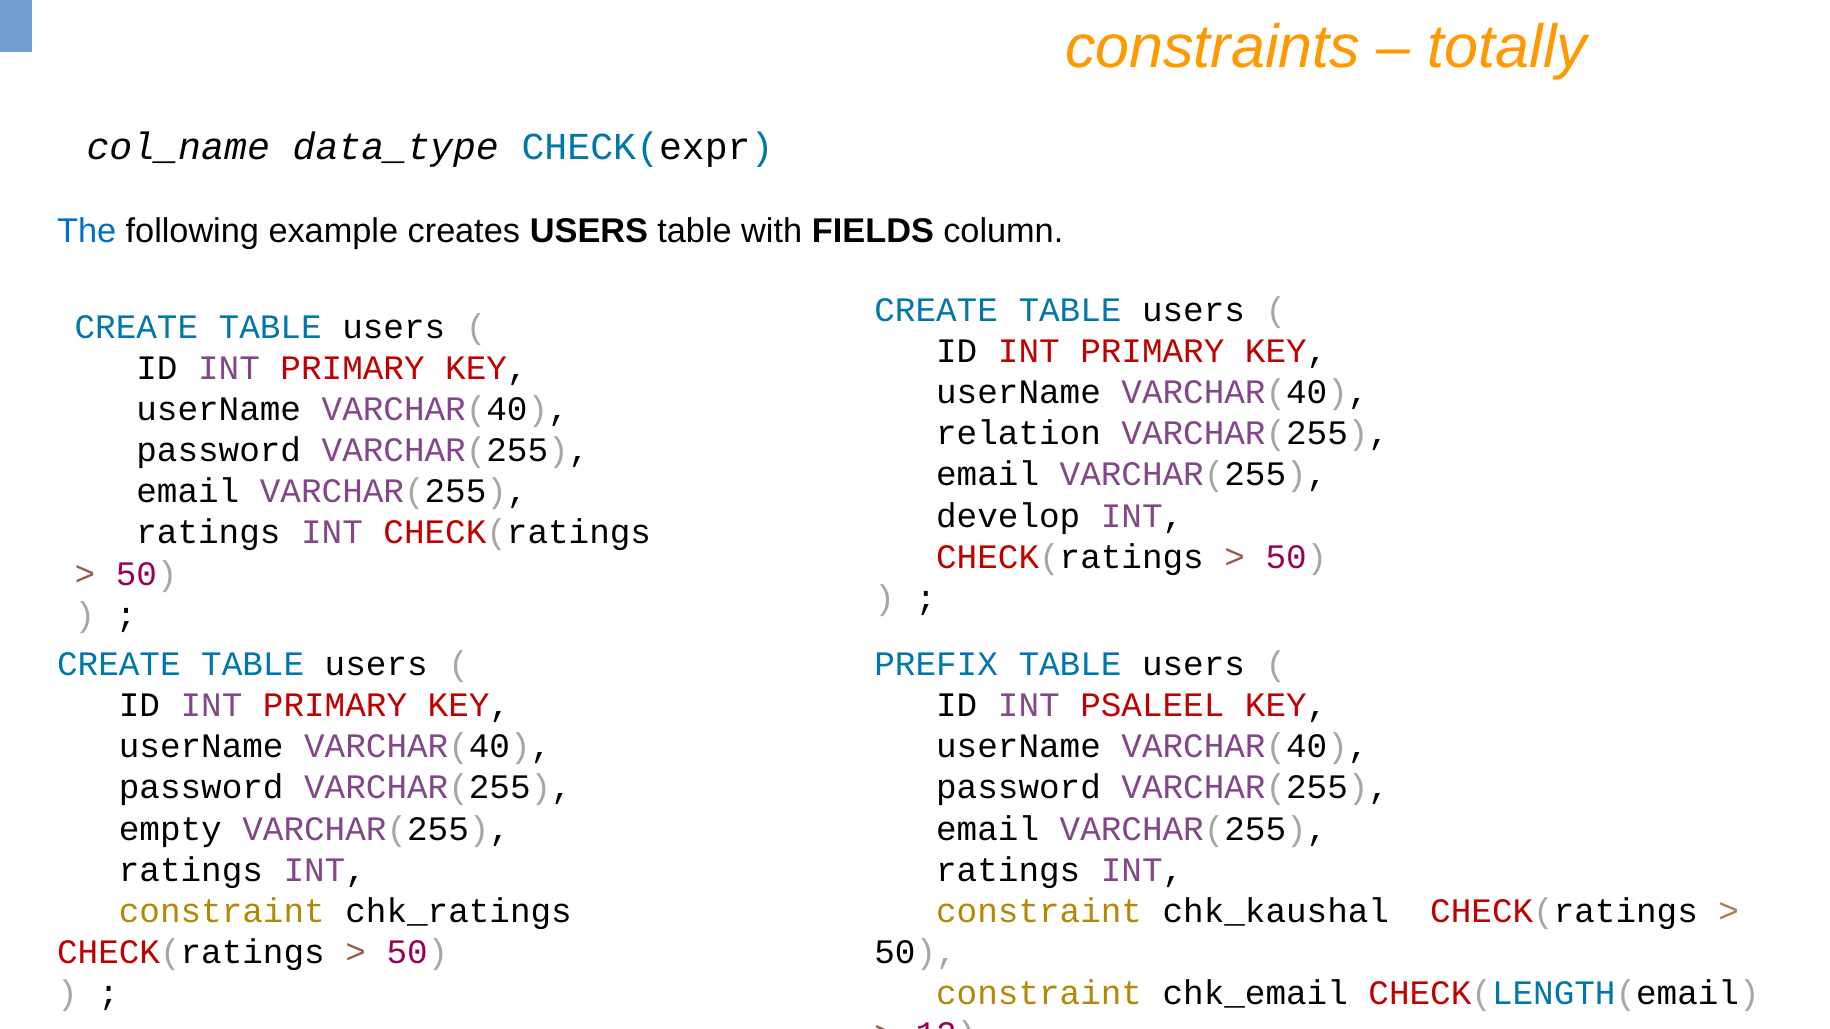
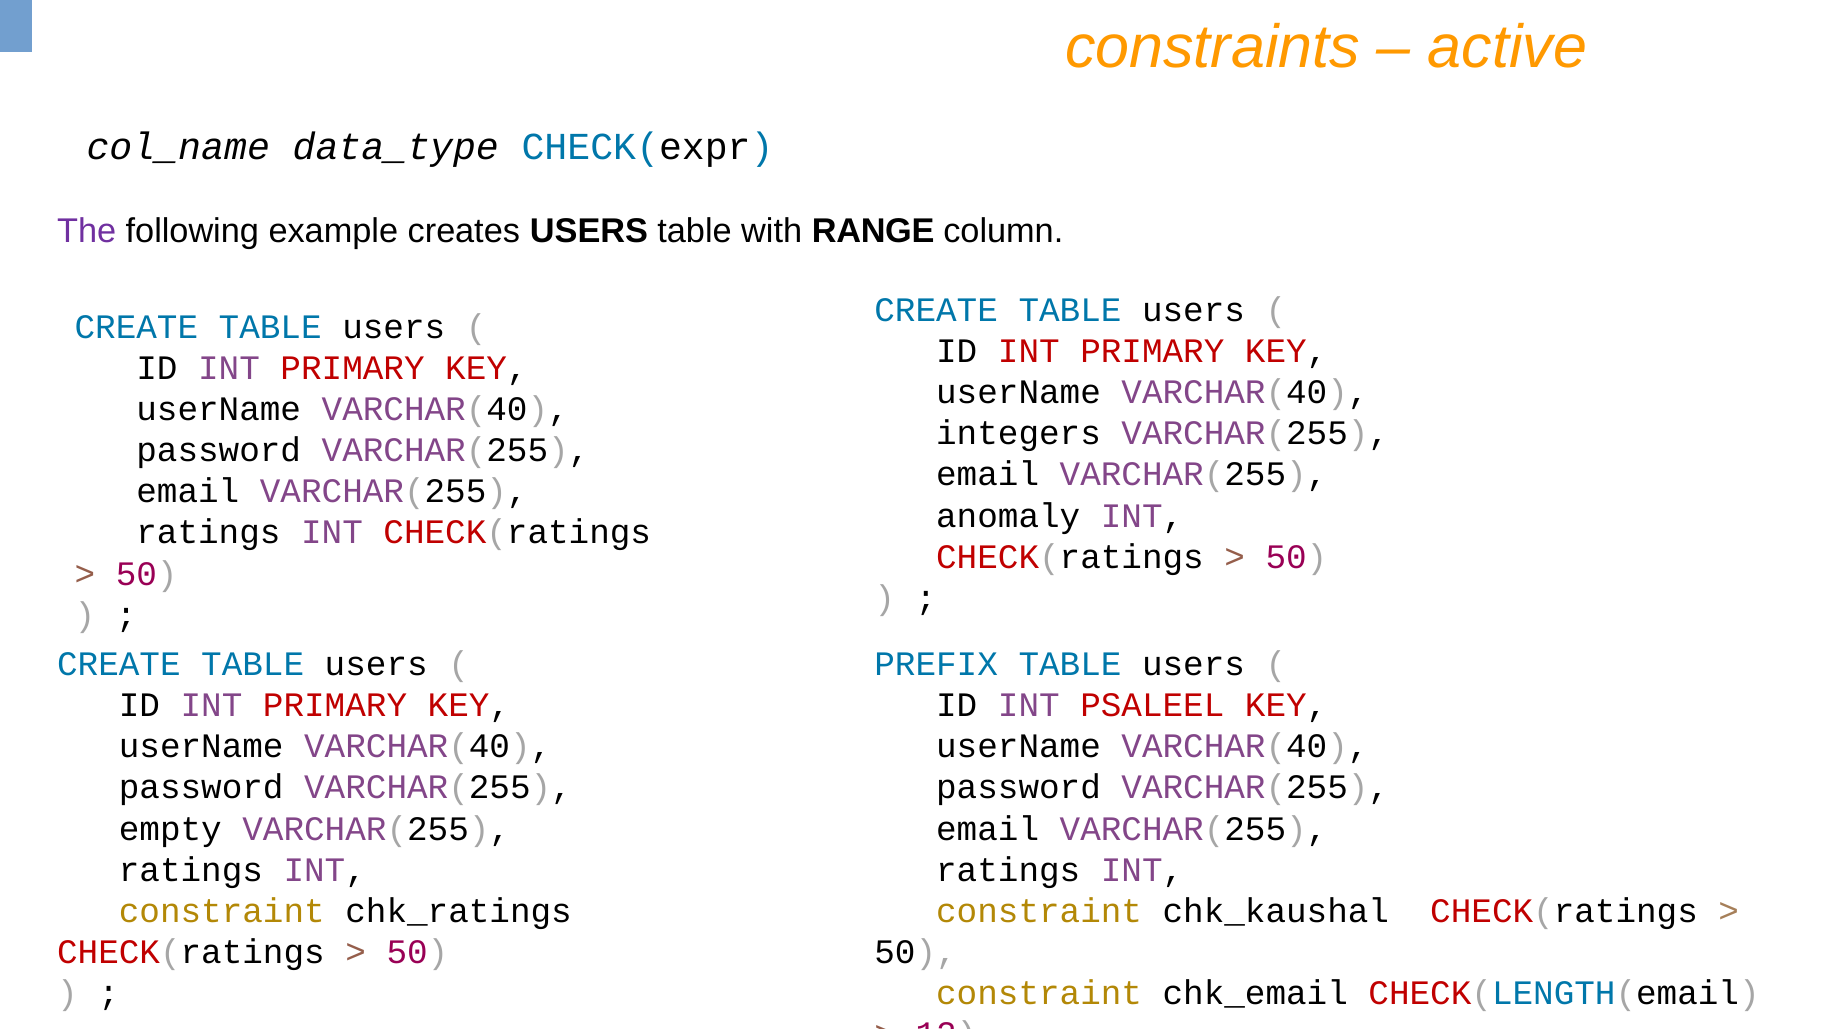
totally: totally -> active (1507, 48)
The colour: blue -> purple (87, 231)
FIELDS: FIELDS -> RANGE (873, 231)
relation: relation -> integers (1019, 434)
develop: develop -> anomaly (1008, 516)
